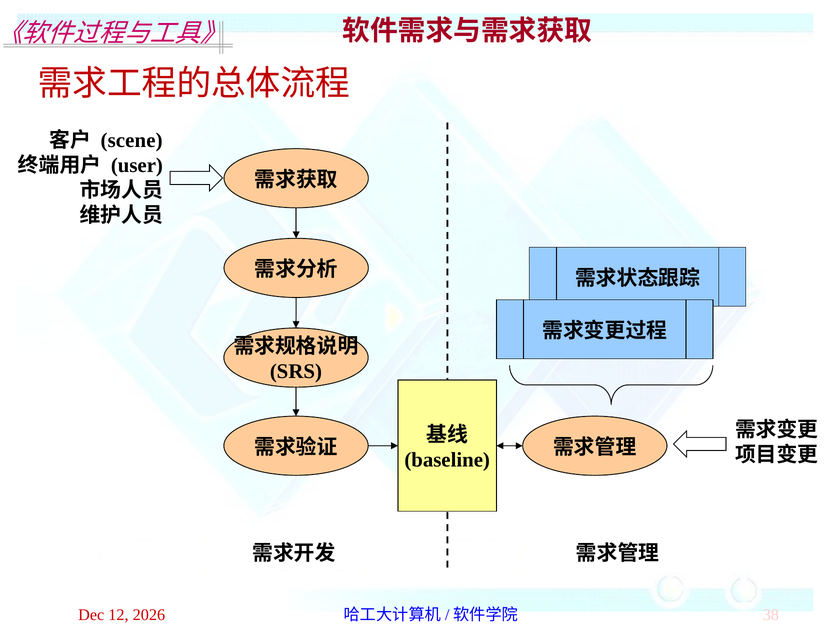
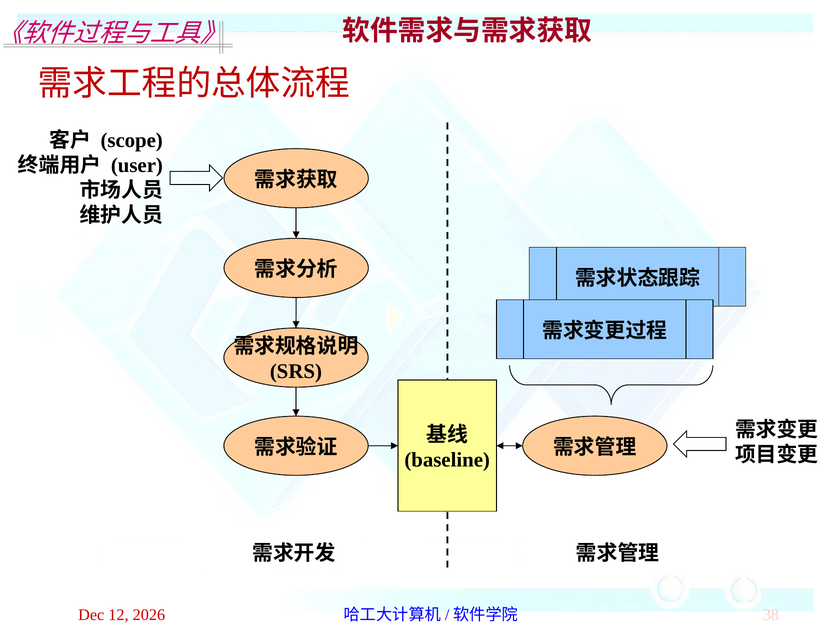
scene: scene -> scope (132, 140)
